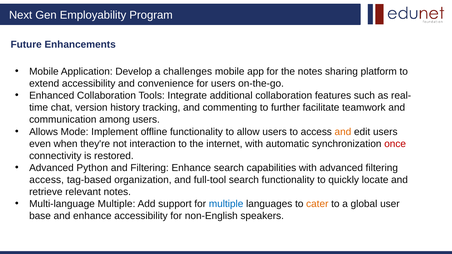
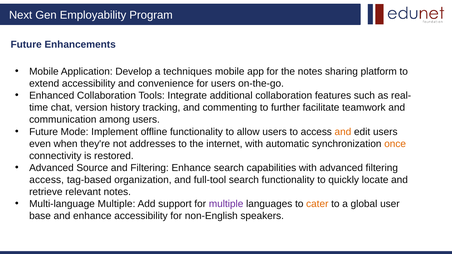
challenges: challenges -> techniques (188, 72)
Allows: Allows -> Future (44, 132)
interaction: interaction -> addresses (153, 144)
once colour: red -> orange (395, 144)
Python: Python -> Source (92, 168)
multiple colour: blue -> purple (226, 204)
